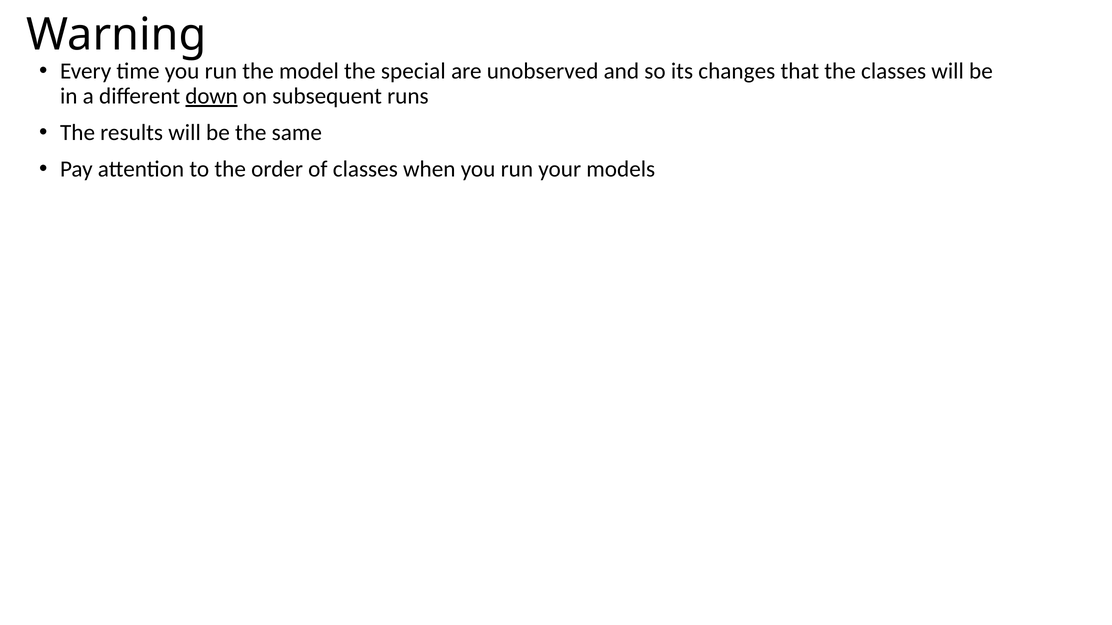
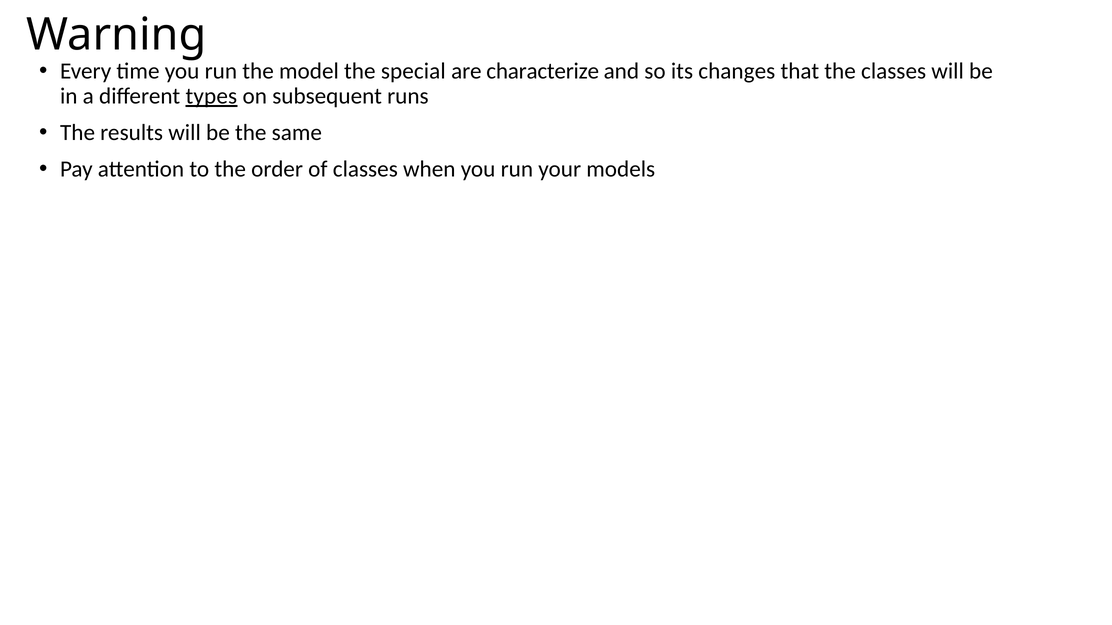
unobserved: unobserved -> characterize (543, 71)
down: down -> types (211, 96)
